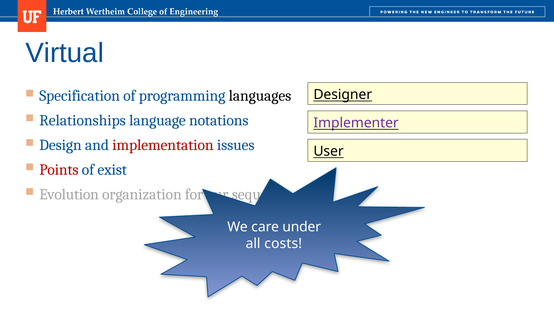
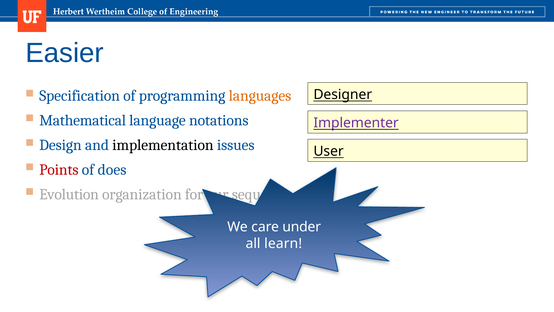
Virtual: Virtual -> Easier (65, 53)
languages colour: black -> orange (260, 96)
Relationships: Relationships -> Mathematical (83, 120)
implementation colour: red -> black (163, 145)
exist: exist -> does (112, 169)
costs: costs -> learn (283, 243)
